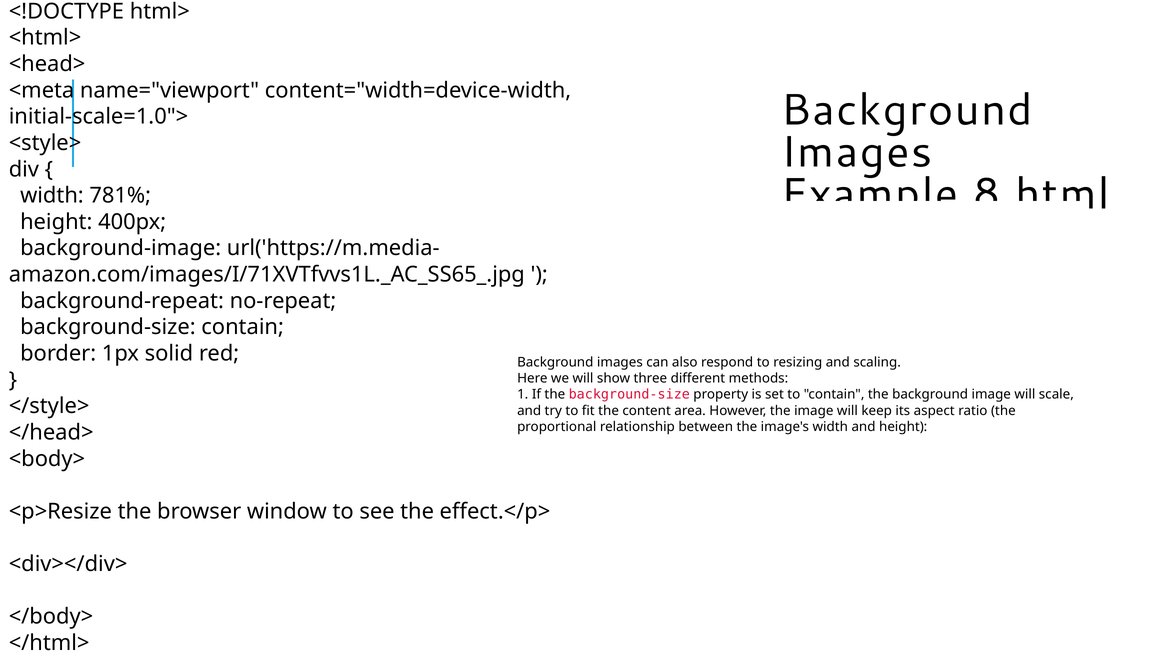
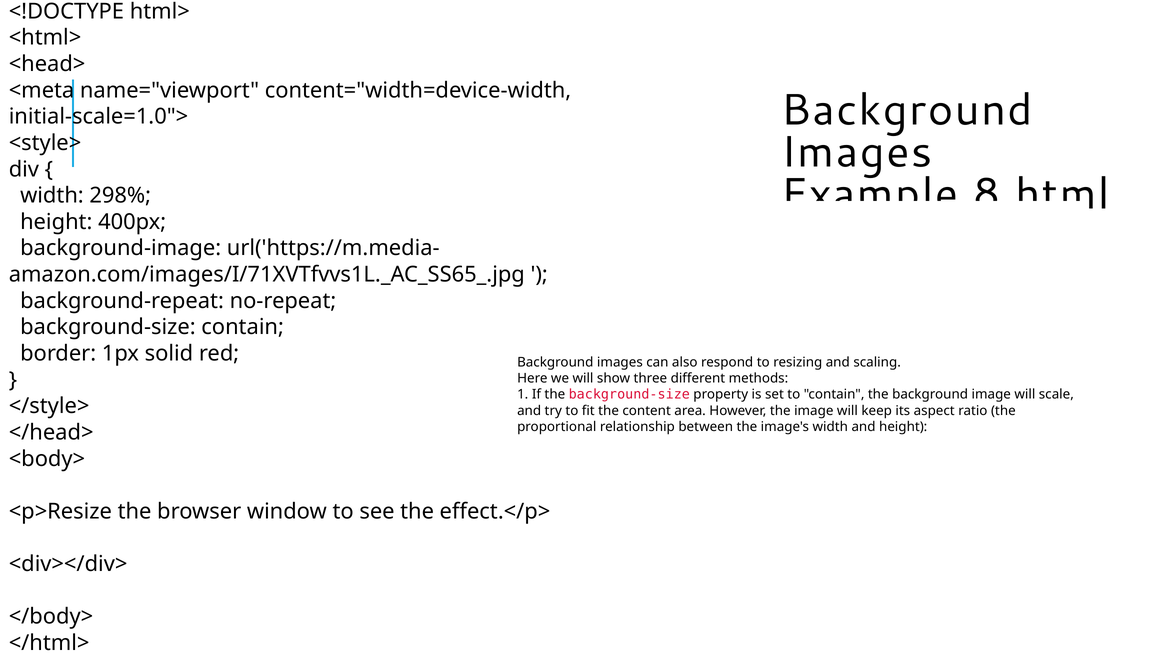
781%: 781% -> 298% (120, 195)
